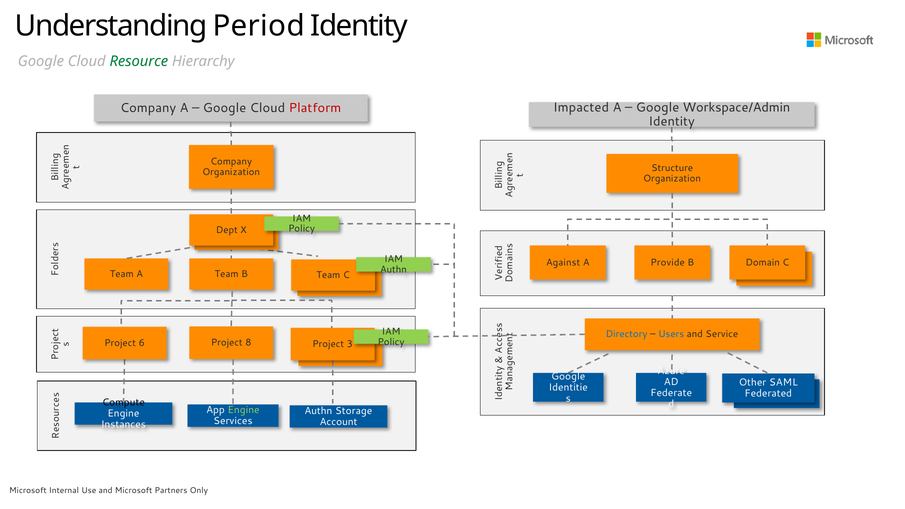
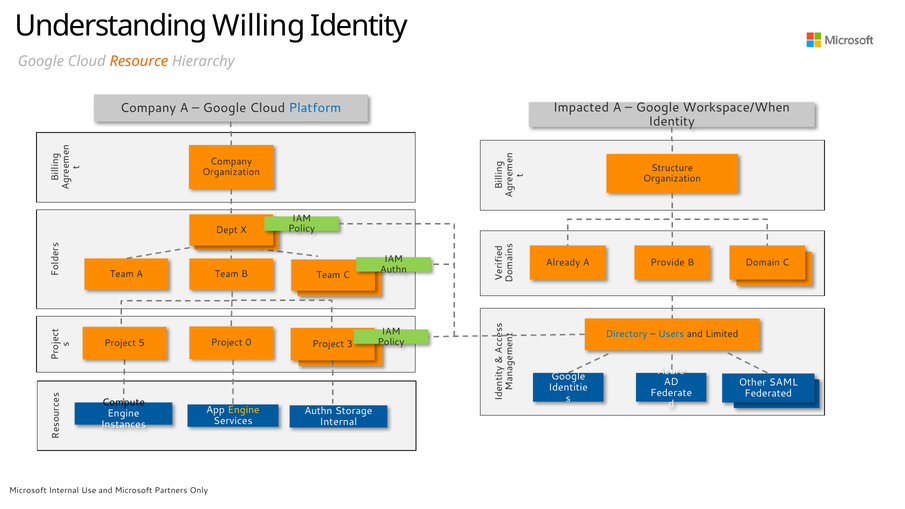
Period: Period -> Willing (259, 26)
Resource colour: green -> orange (139, 61)
Workspace/Admin: Workspace/Admin -> Workspace/When (736, 107)
Platform colour: red -> blue (315, 108)
Against: Against -> Already (563, 262)
Service: Service -> Limited (722, 334)
8: 8 -> 0 (248, 343)
6: 6 -> 5 (142, 343)
Engine colour: light green -> yellow (244, 410)
Account: Account -> Internal (338, 422)
